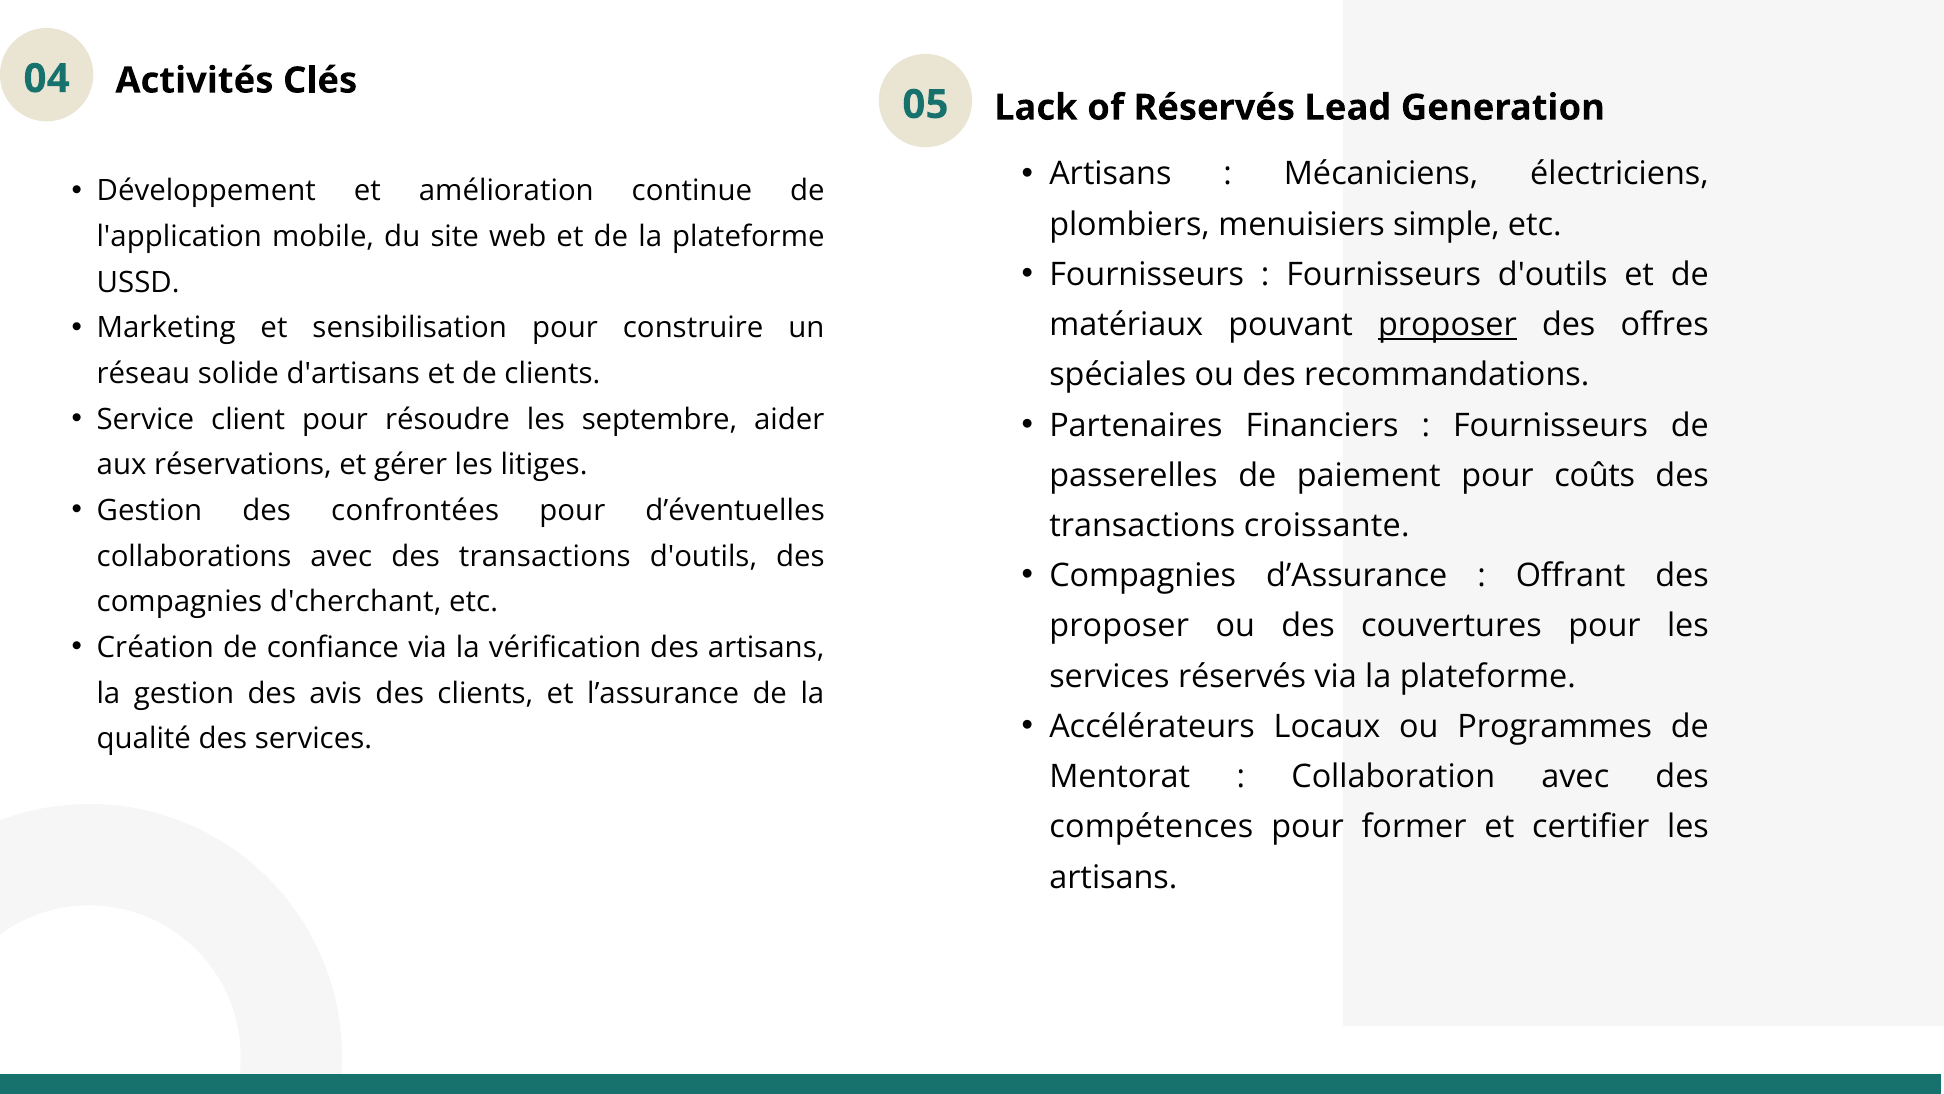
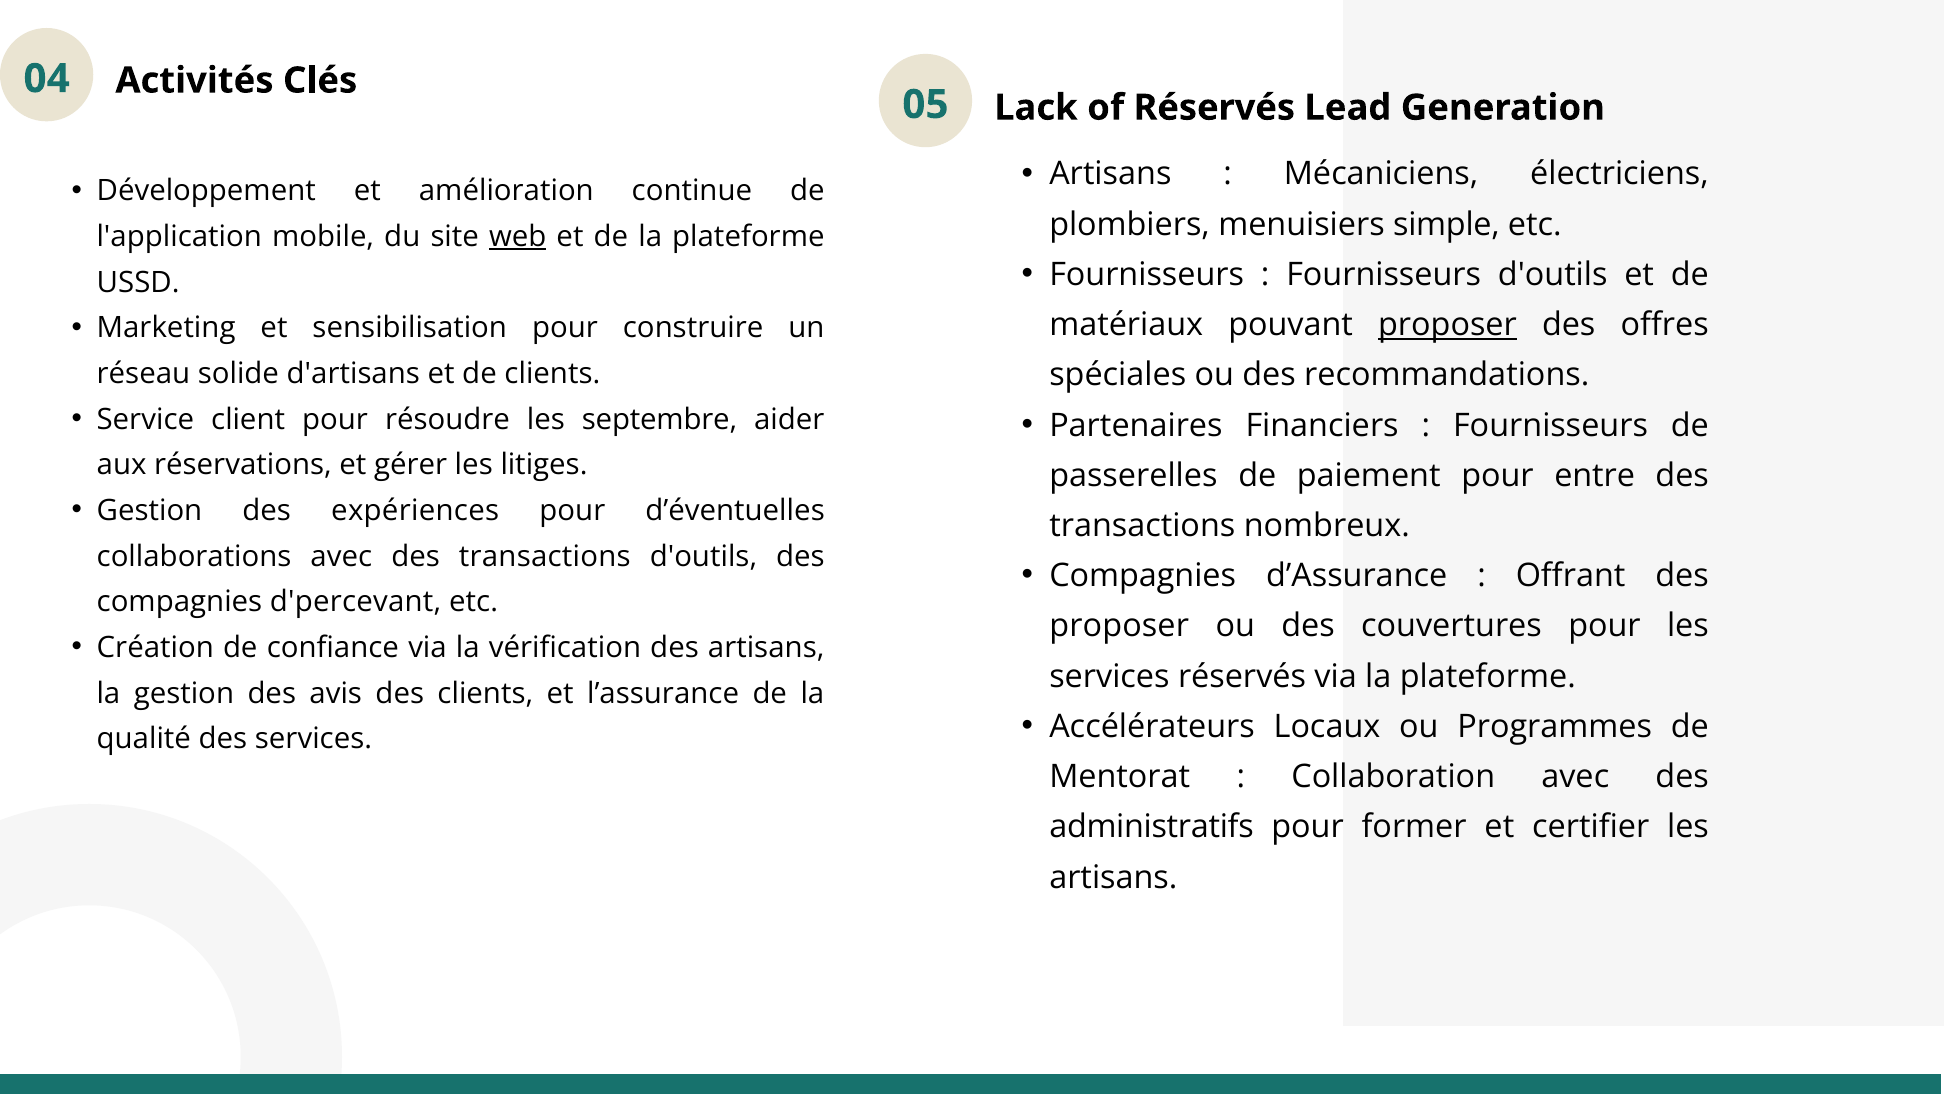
web underline: none -> present (518, 237)
coûts: coûts -> entre (1595, 475)
confrontées: confrontées -> expériences (415, 510)
croissante: croissante -> nombreux (1327, 526)
d'cherchant: d'cherchant -> d'percevant (356, 602)
compétences: compétences -> administratifs (1152, 827)
